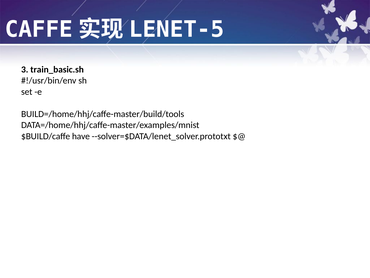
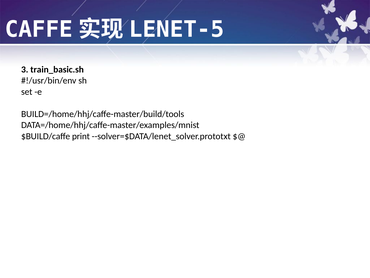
have: have -> print (81, 136)
